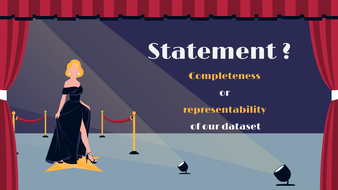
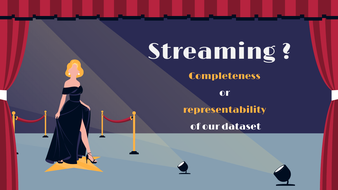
Statement: Statement -> Streaming (212, 51)
